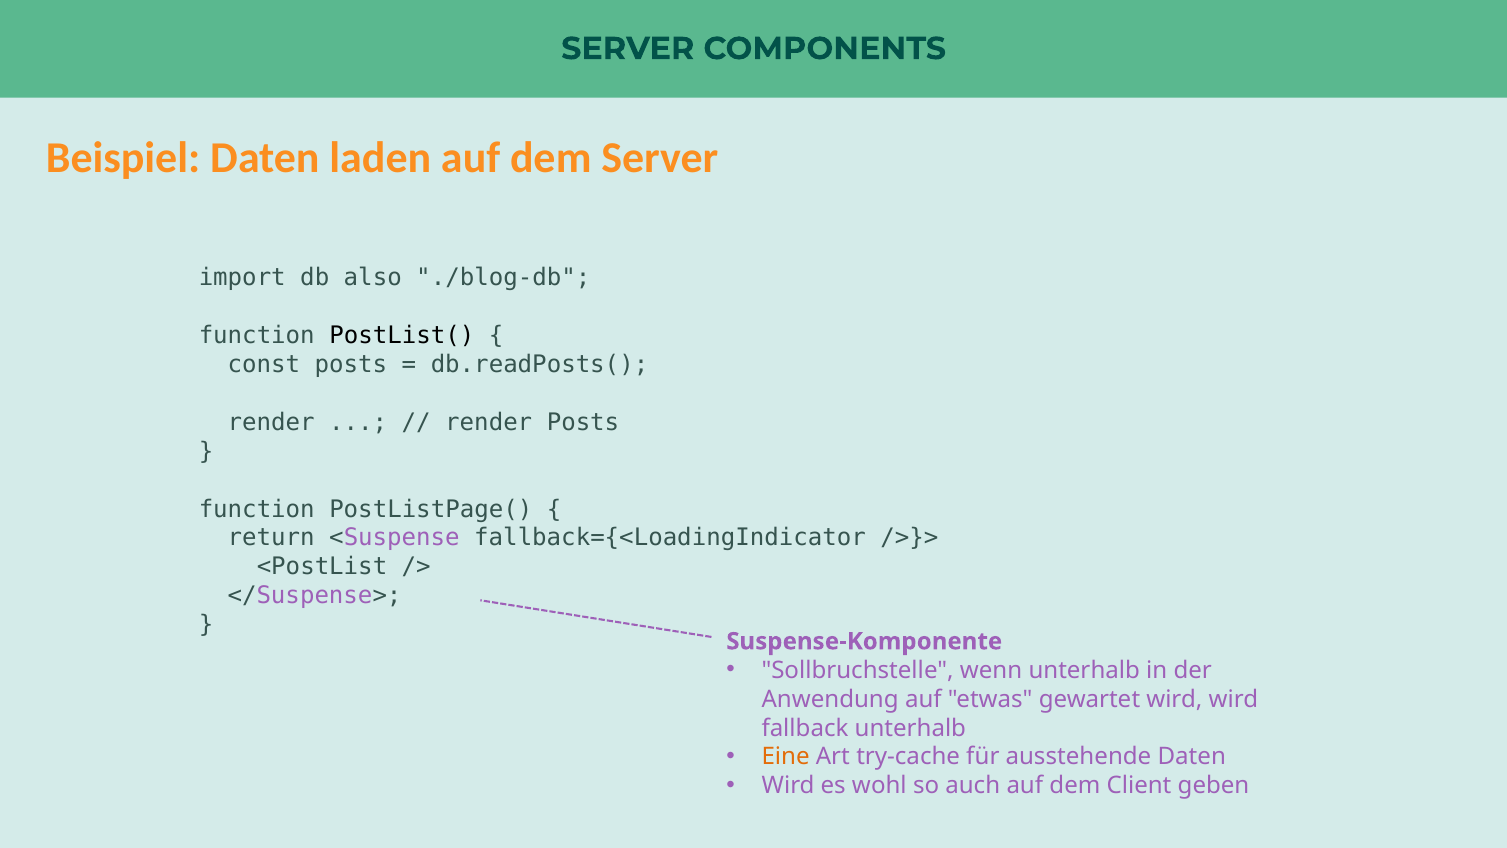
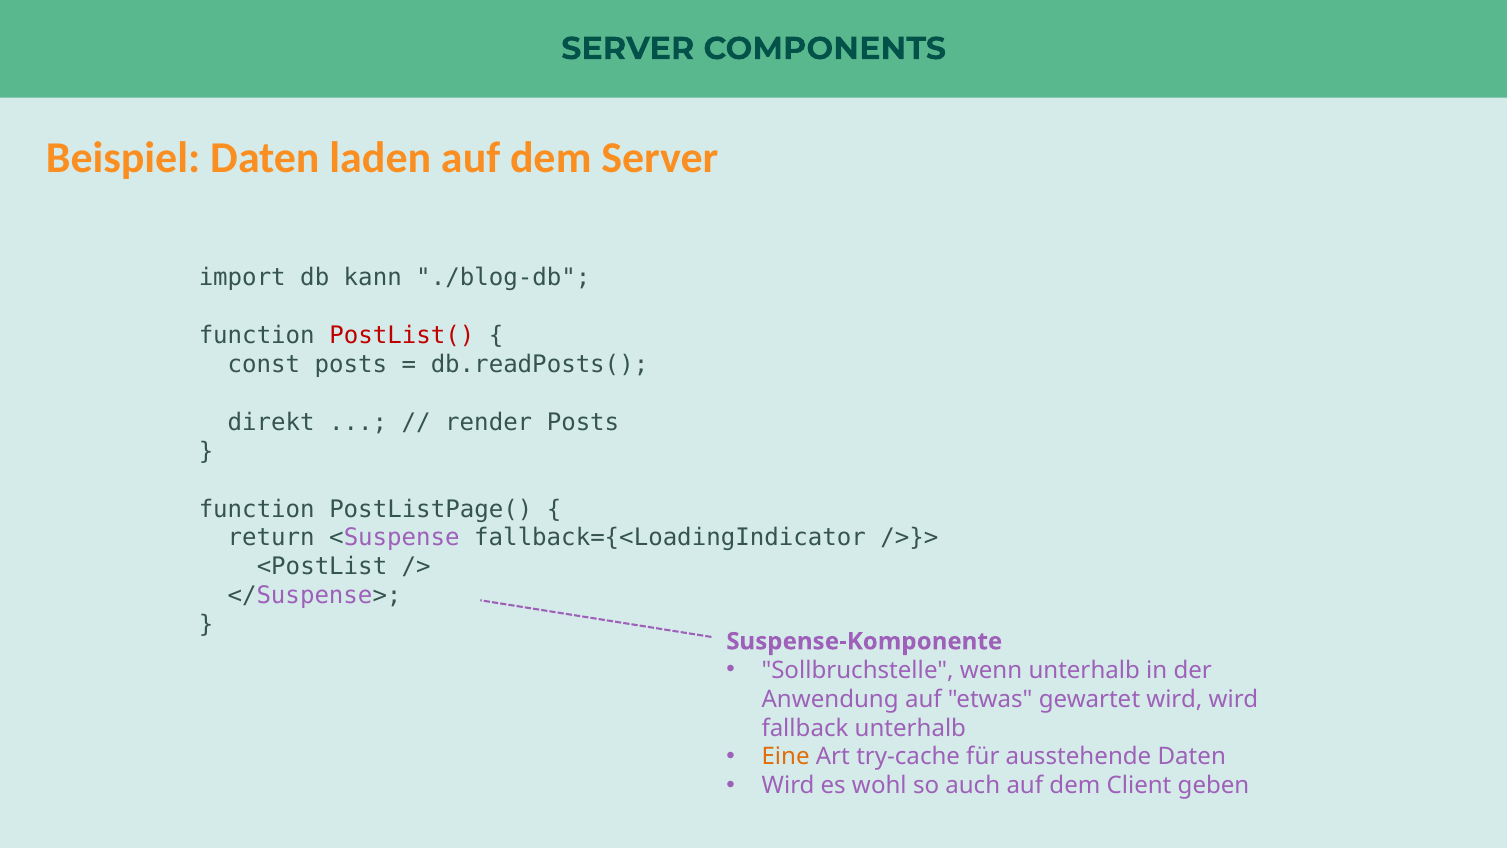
also: also -> kann (373, 278)
PostList( colour: black -> red (402, 336)
render: render -> direkt (271, 422)
